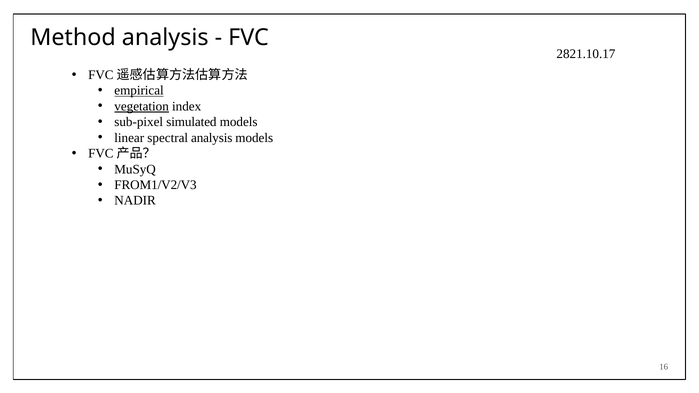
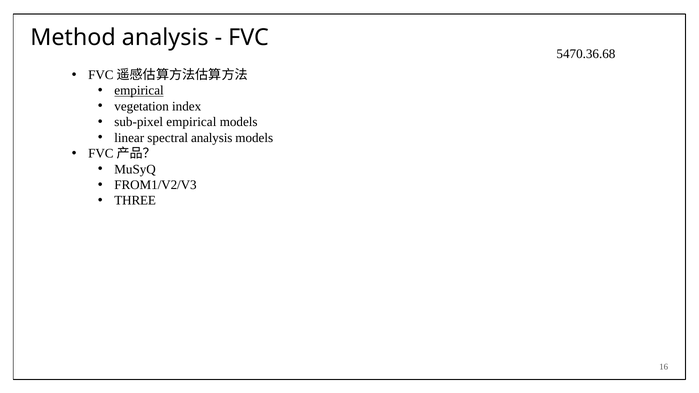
2821.10.17: 2821.10.17 -> 5470.36.68 (586, 54)
vegetation underline: present -> none (142, 106)
sub-pixel simulated: simulated -> empirical (191, 122)
NADIR: NADIR -> THREE (135, 201)
